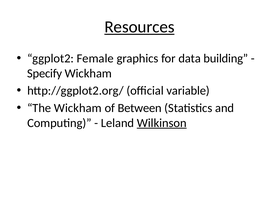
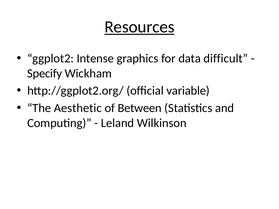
Female: Female -> Intense (95, 59)
building: building -> difficult (226, 59)
The Wickham: Wickham -> Aesthetic (78, 108)
Wilkinson underline: present -> none (162, 123)
